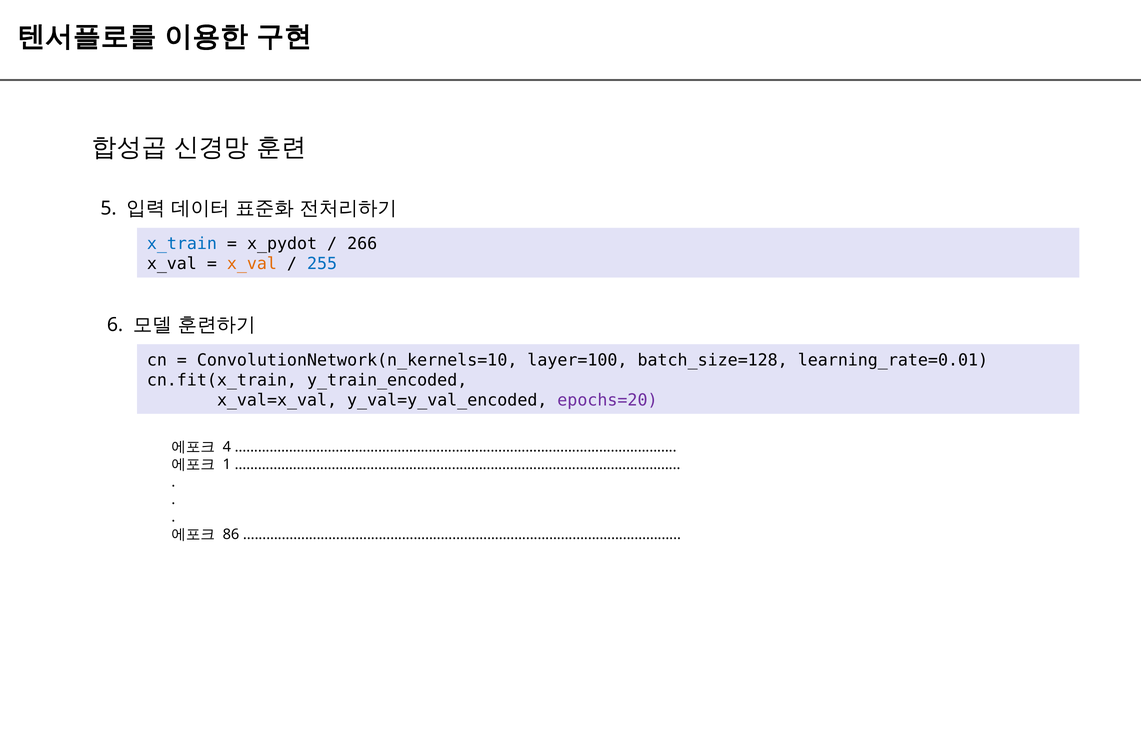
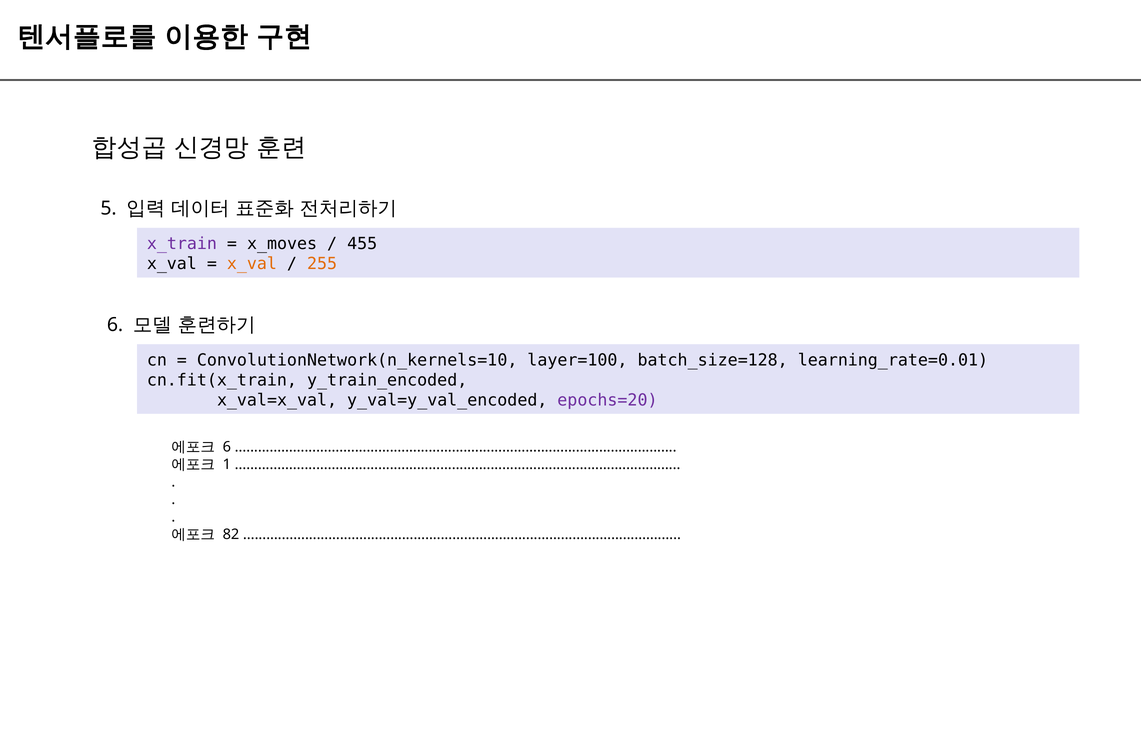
x_train colour: blue -> purple (182, 244)
x_pydot: x_pydot -> x_moves (282, 244)
266: 266 -> 455 (362, 244)
255 colour: blue -> orange (322, 264)
4: 4 -> 6 (227, 447)
86: 86 -> 82 (231, 535)
